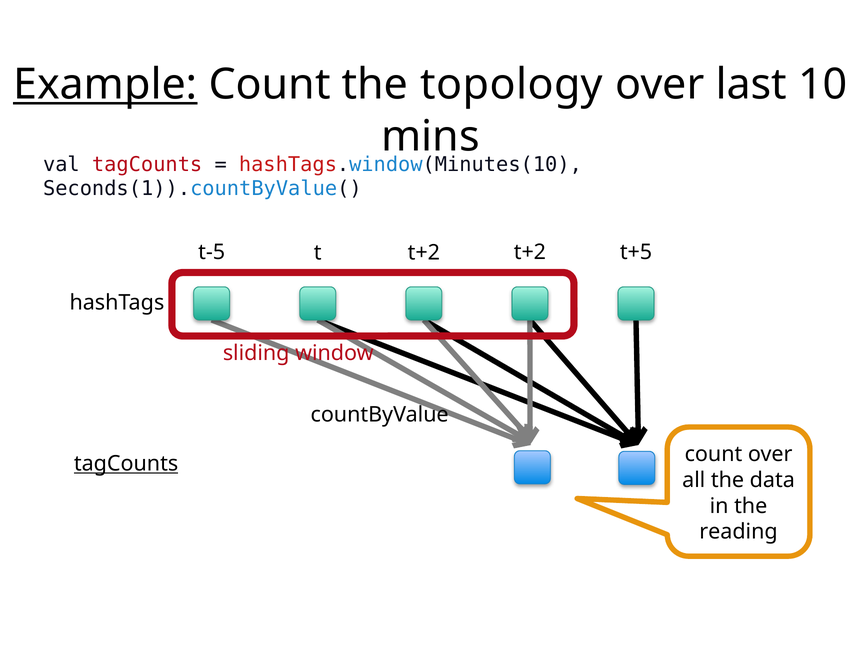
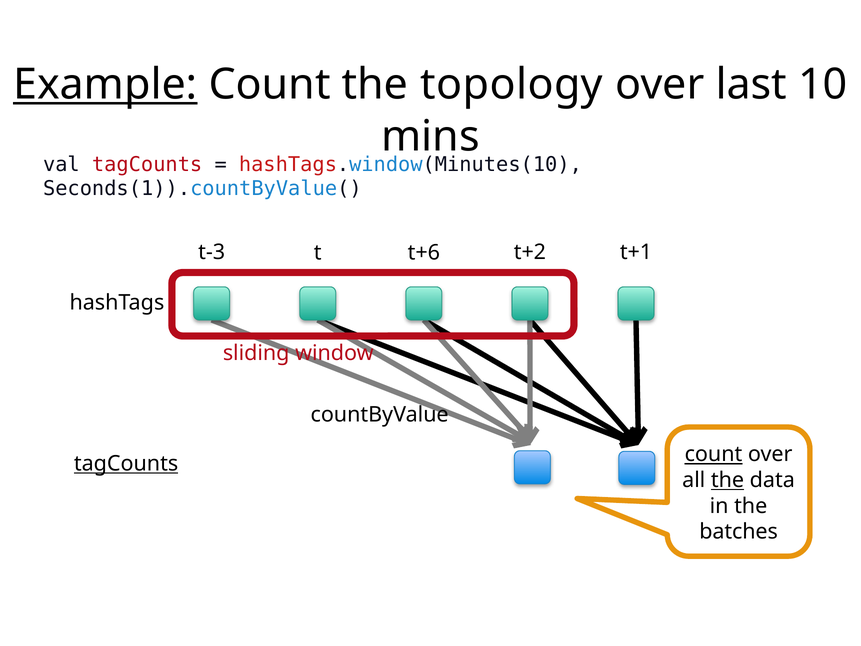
t-5: t-5 -> t-3 (212, 252)
t t+2: t+2 -> t+6 (424, 253)
t+5: t+5 -> t+1 (636, 252)
count underline: none -> present (713, 454)
the underline: none -> present (728, 480)
reading: reading -> batches (739, 532)
